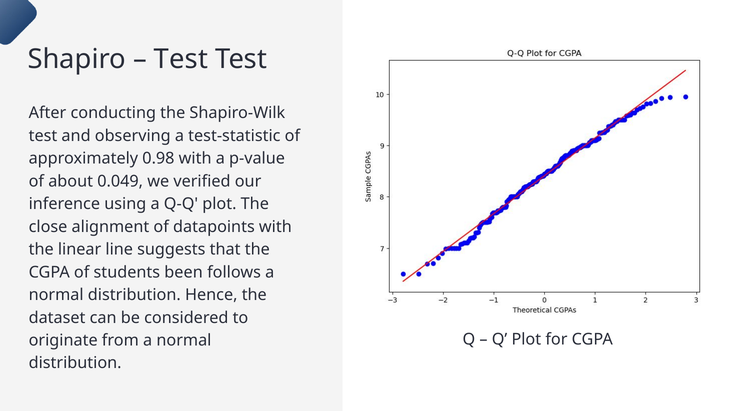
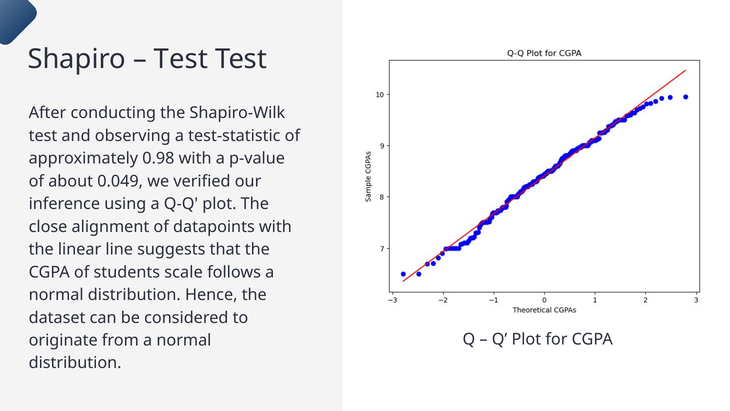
been: been -> scale (184, 272)
